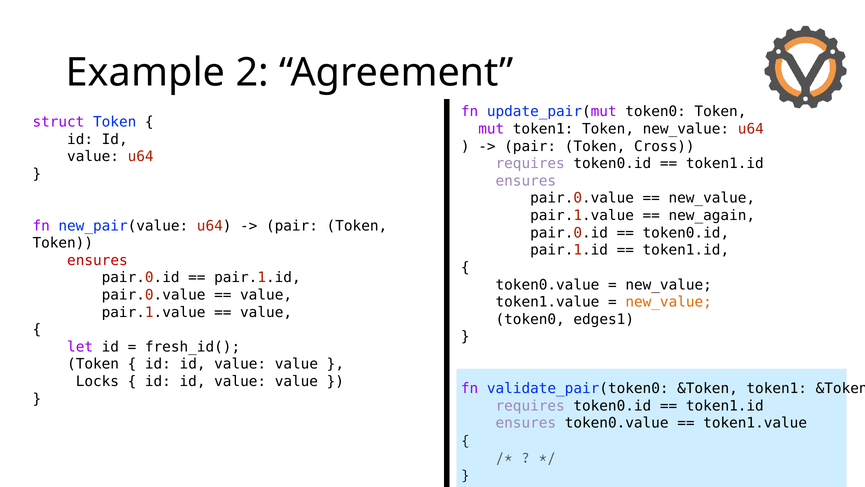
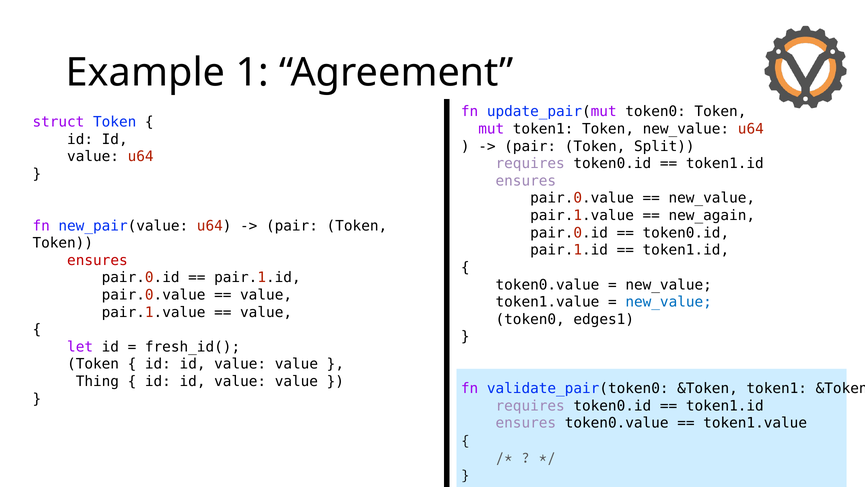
2: 2 -> 1 (252, 73)
Cross: Cross -> Split (664, 146)
new_value colour: orange -> blue (669, 302)
Locks: Locks -> Thing (97, 381)
